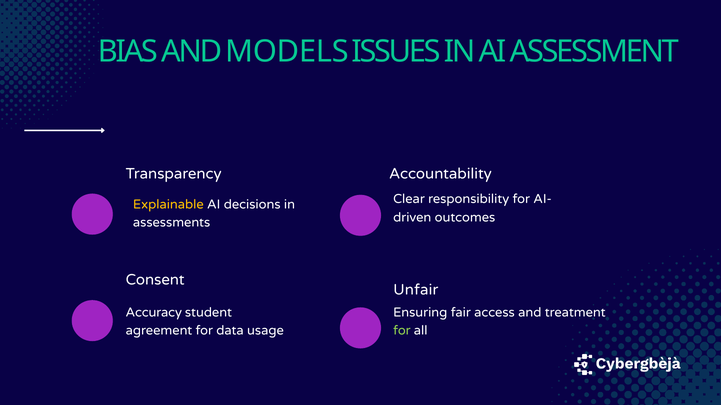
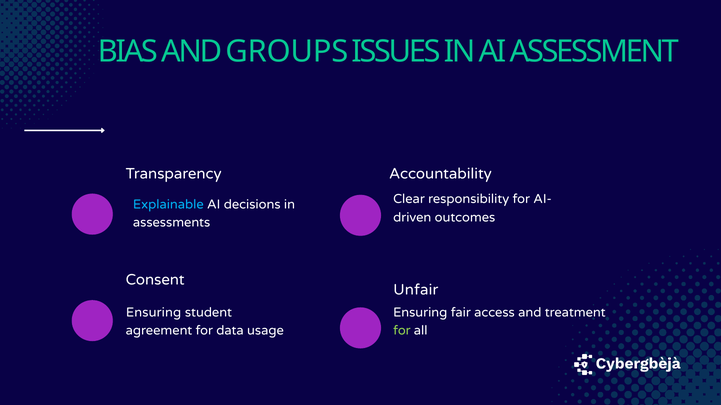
MODELS: MODELS -> GROUPS (287, 52)
Explainable colour: yellow -> light blue (168, 205)
Accuracy: Accuracy -> Ensuring (154, 313)
